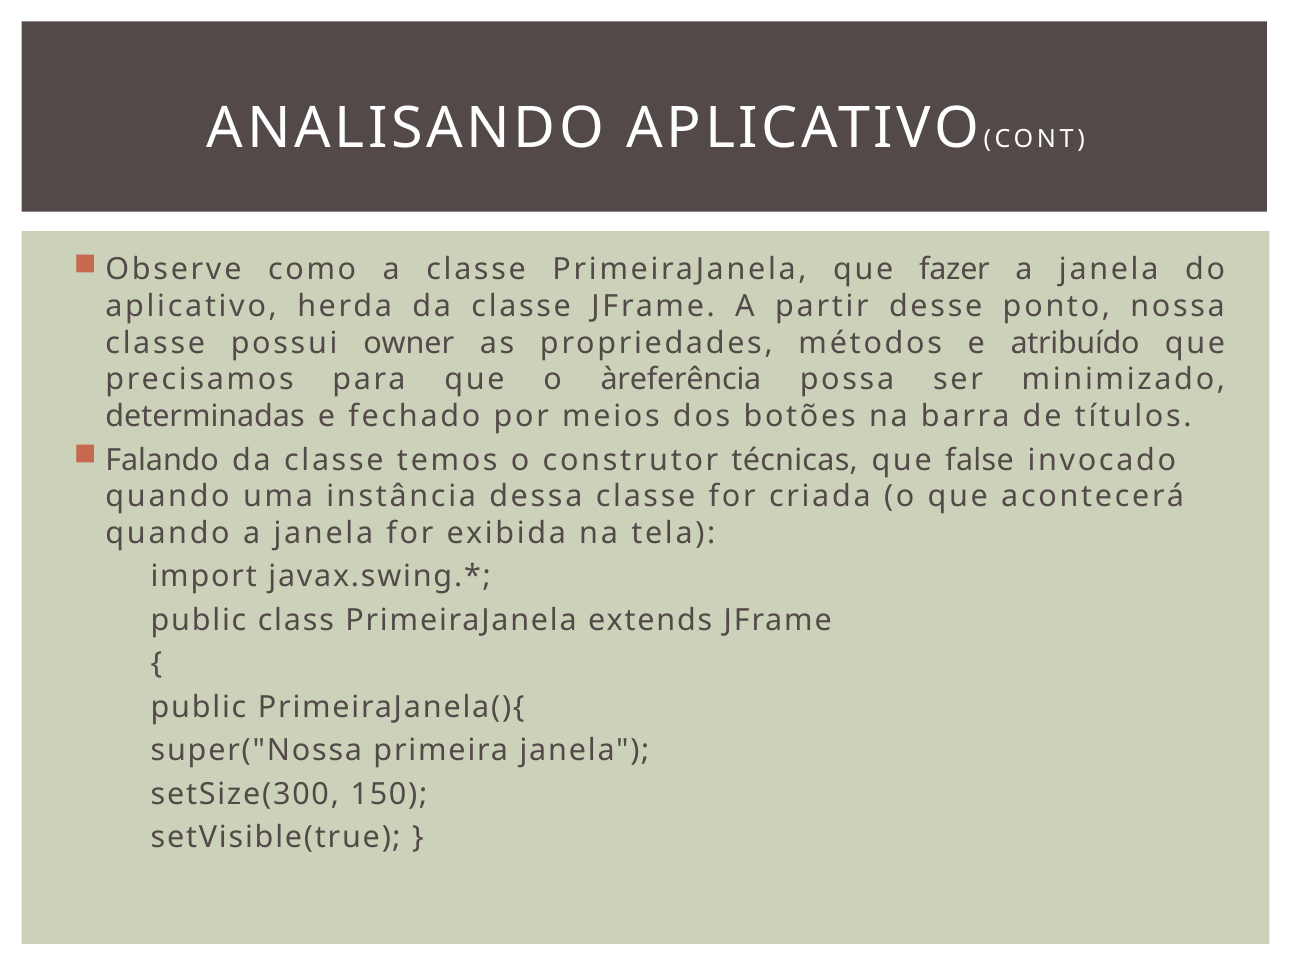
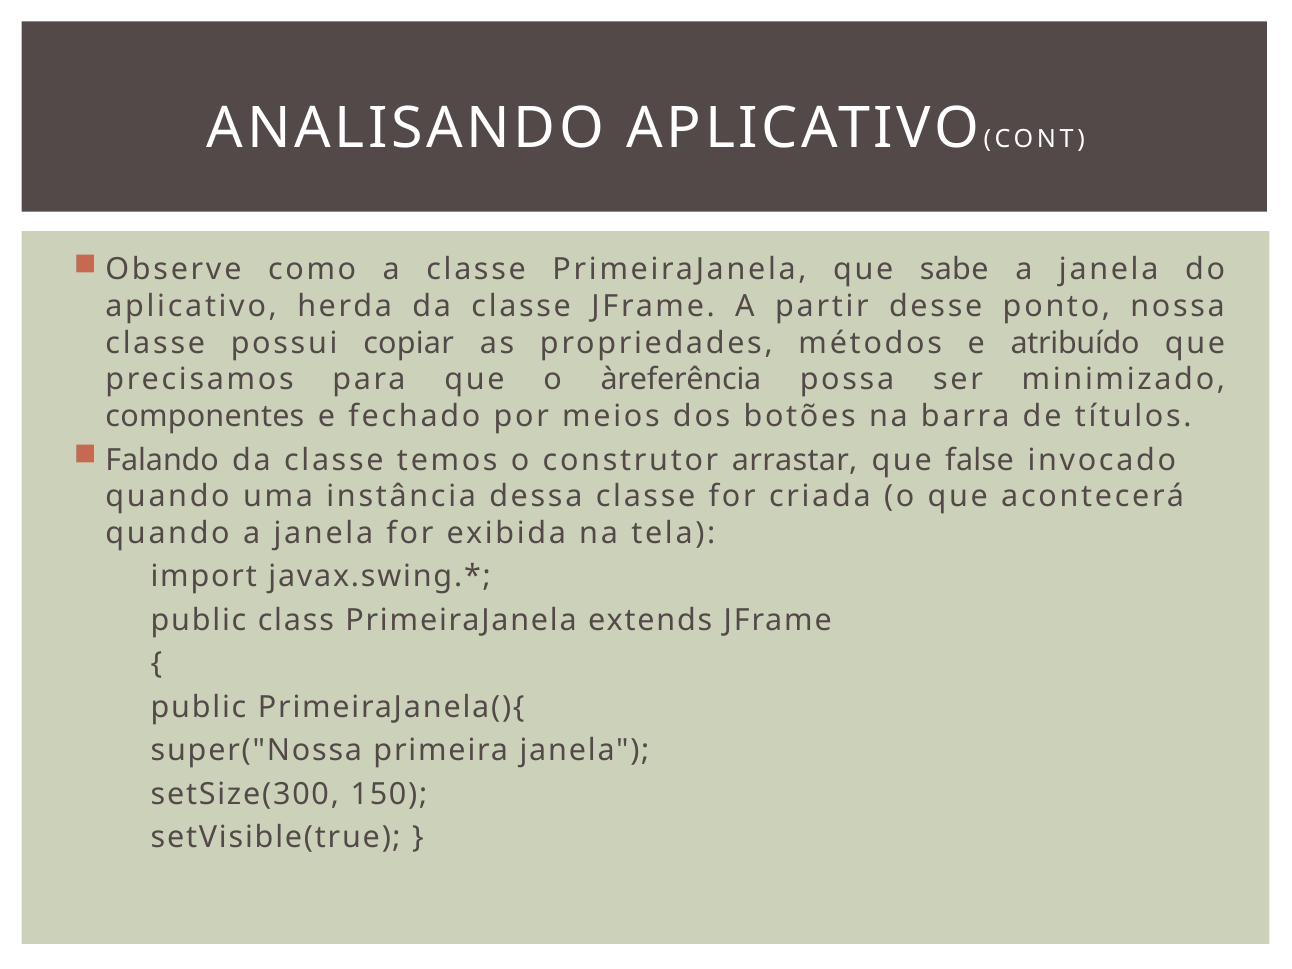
fazer: fazer -> sabe (954, 270)
owner: owner -> copiar (409, 343)
determinadas: determinadas -> componentes (205, 416)
técnicas: técnicas -> arrastar (795, 460)
